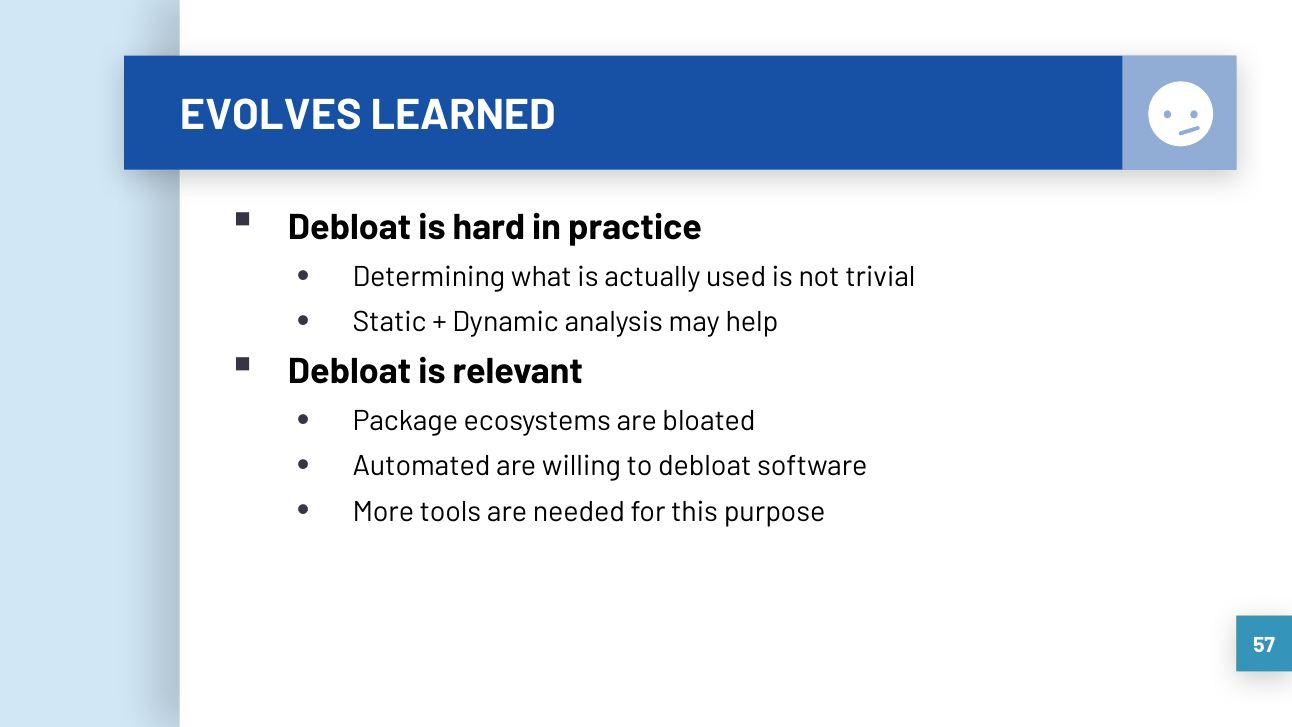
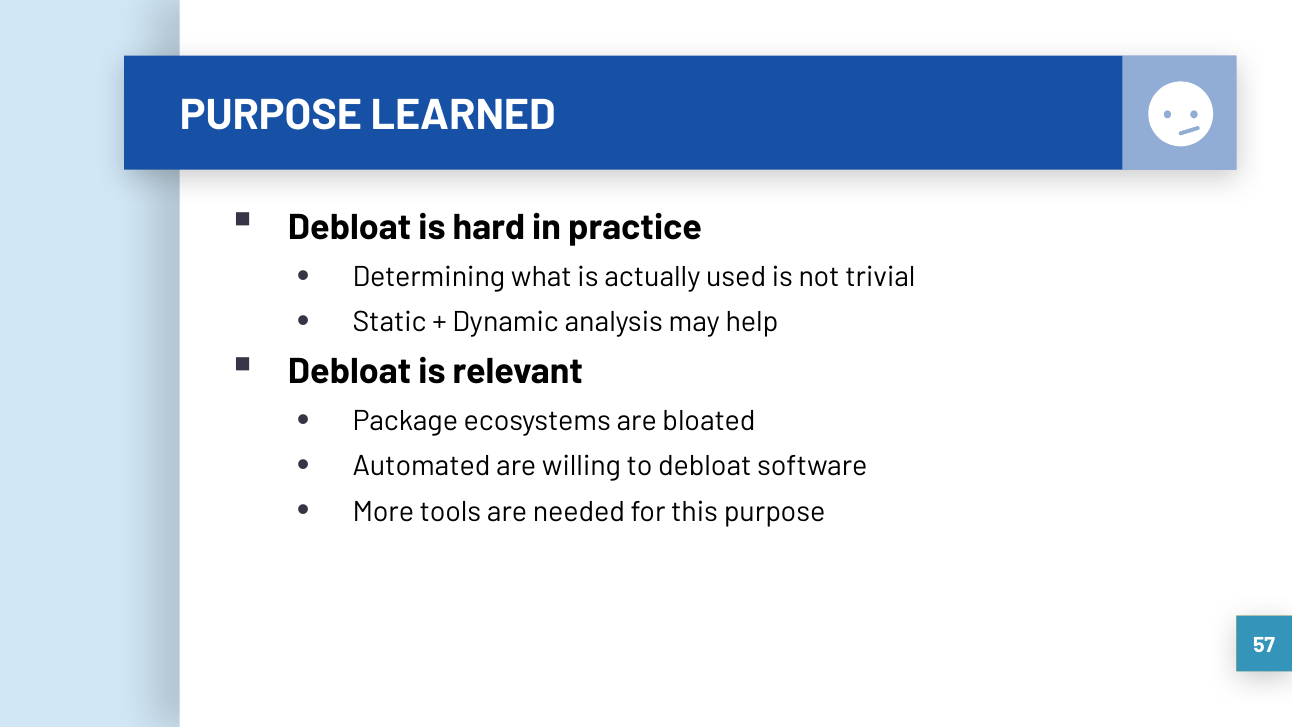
EVOLVES: EVOLVES -> PURPOSE (271, 116)
